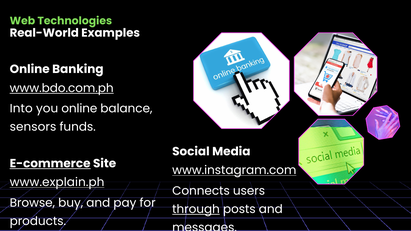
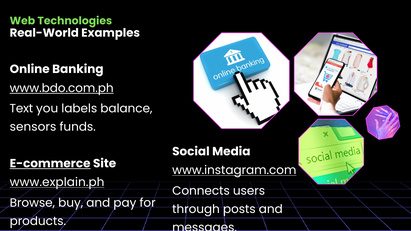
Into: Into -> Text (21, 109)
you online: online -> labels (79, 109)
through underline: present -> none (196, 209)
